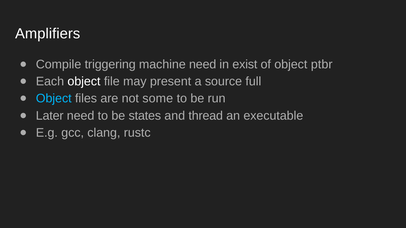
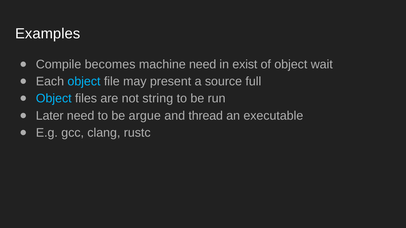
Amplifiers: Amplifiers -> Examples (48, 34)
triggering: triggering -> becomes (110, 64)
ptbr: ptbr -> wait (322, 64)
object colour: white -> light blue (84, 82)
some: some -> string (158, 99)
states: states -> argue (145, 116)
